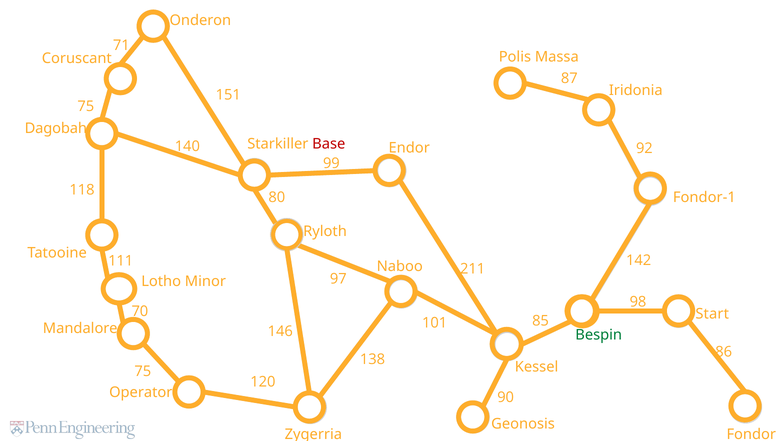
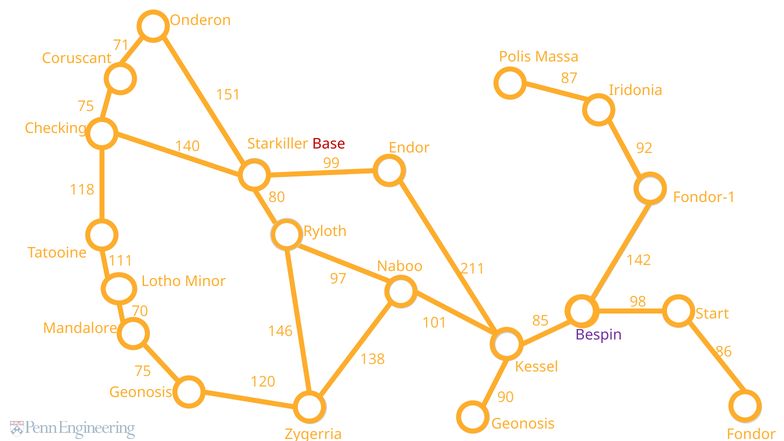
Dagobah: Dagobah -> Checking (56, 128)
Bespin colour: green -> purple (599, 335)
Operator: Operator -> Geonosis (141, 392)
